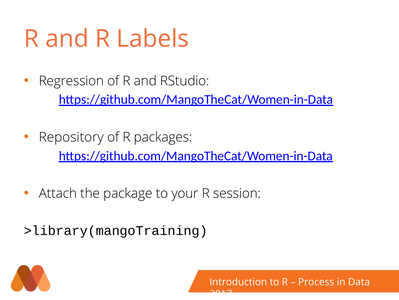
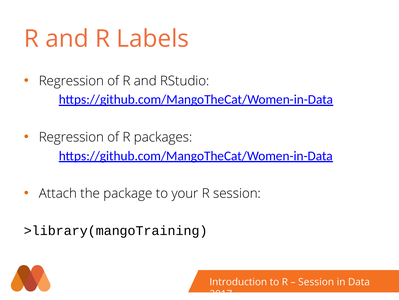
Repository: Repository -> Regression (71, 137)
Process: Process -> Session (316, 281)
